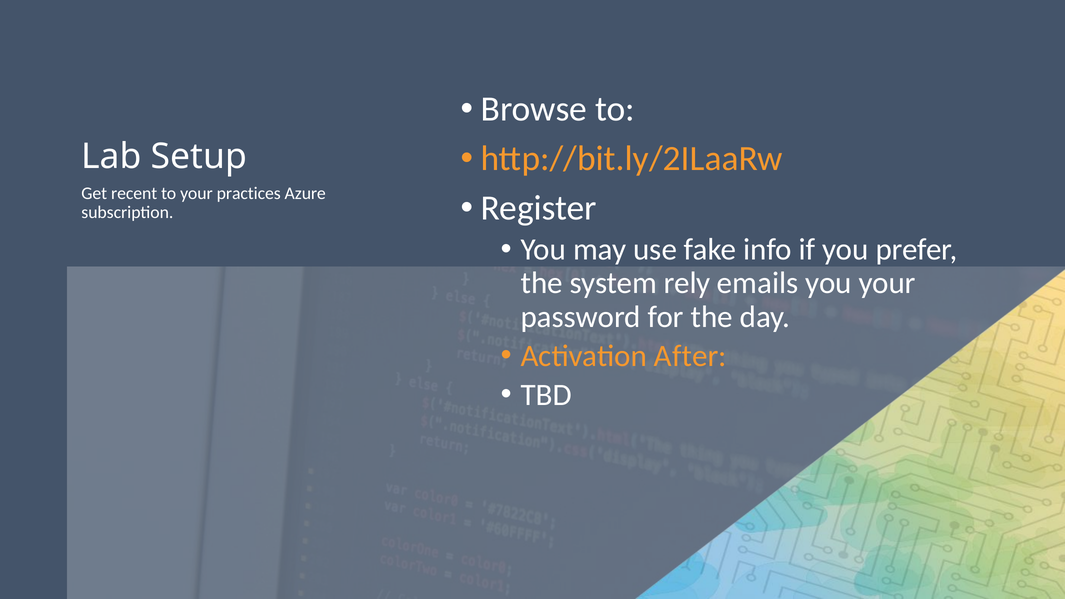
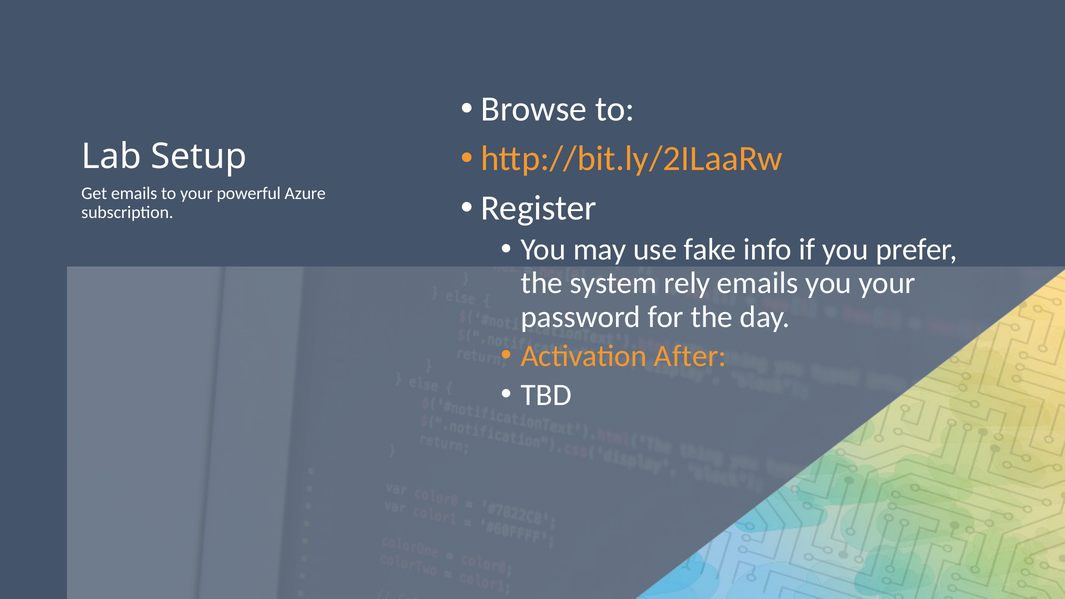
Get recent: recent -> emails (134, 193)
practices: practices -> powerful (249, 193)
